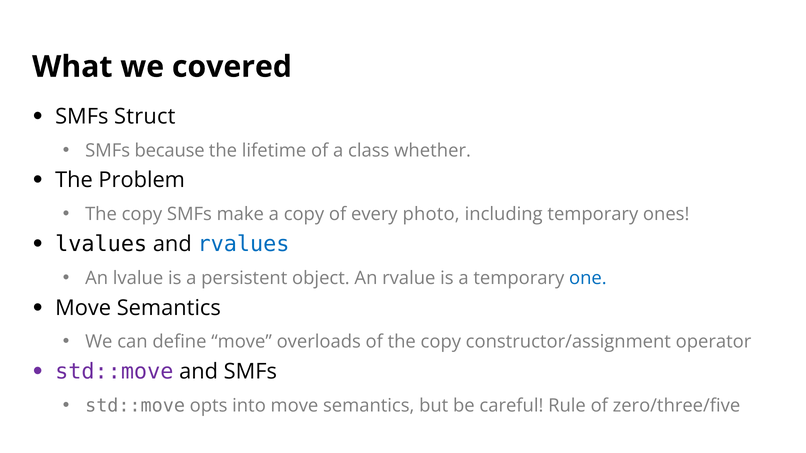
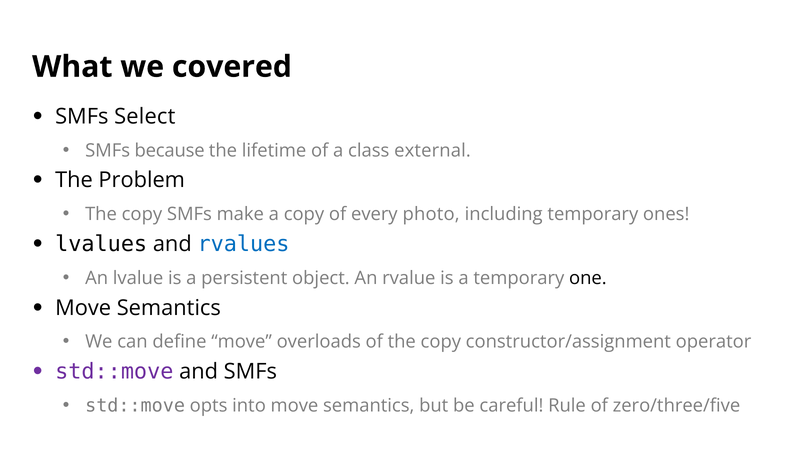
Struct: Struct -> Select (145, 117)
whether: whether -> external (432, 151)
one colour: blue -> black (588, 278)
